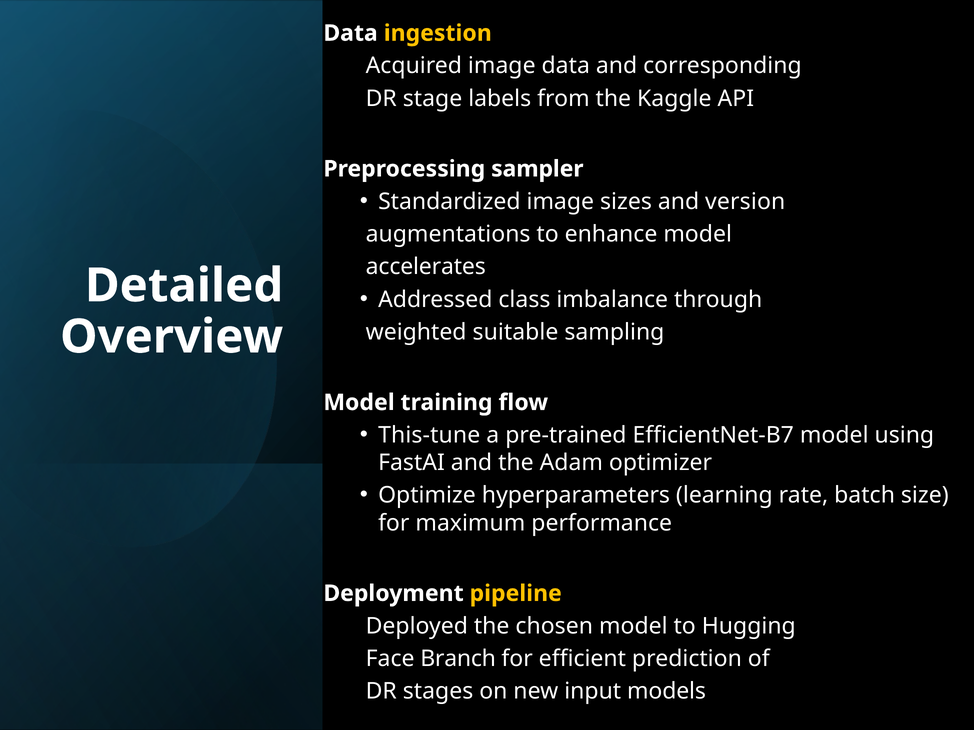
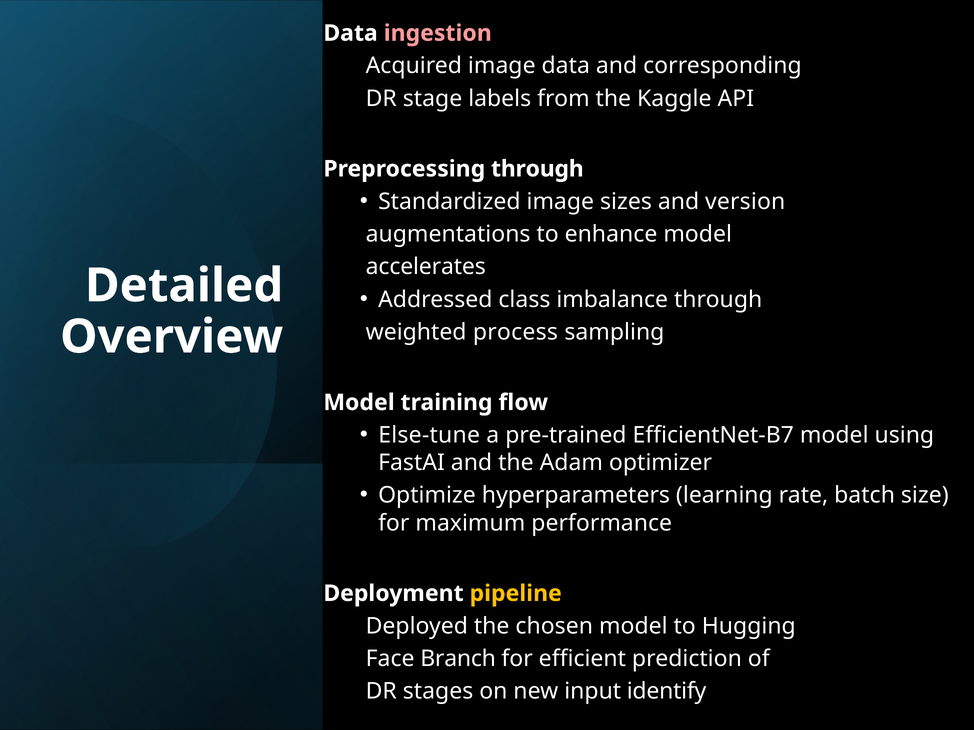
ingestion colour: yellow -> pink (438, 33)
Preprocessing sampler: sampler -> through (537, 169)
suitable: suitable -> process (515, 332)
This-tune: This-tune -> Else-tune (429, 435)
models: models -> identify (667, 692)
